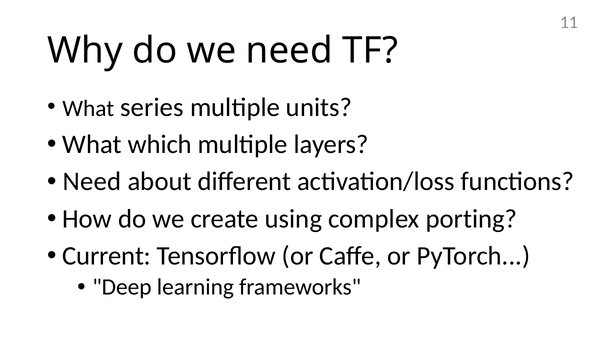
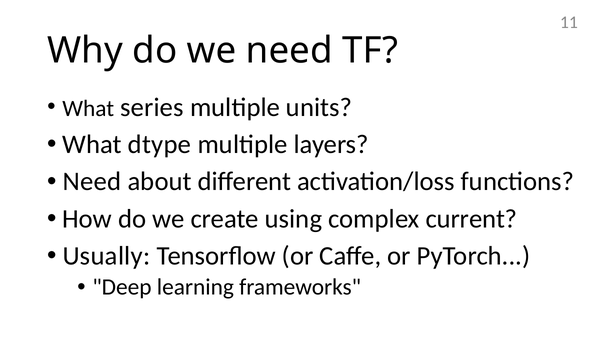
which: which -> dtype (160, 144)
porting: porting -> current (471, 219)
Current: Current -> Usually (106, 256)
